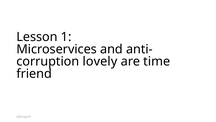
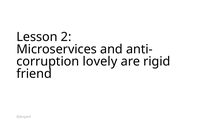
1: 1 -> 2 (66, 37)
time: time -> rigid (157, 61)
